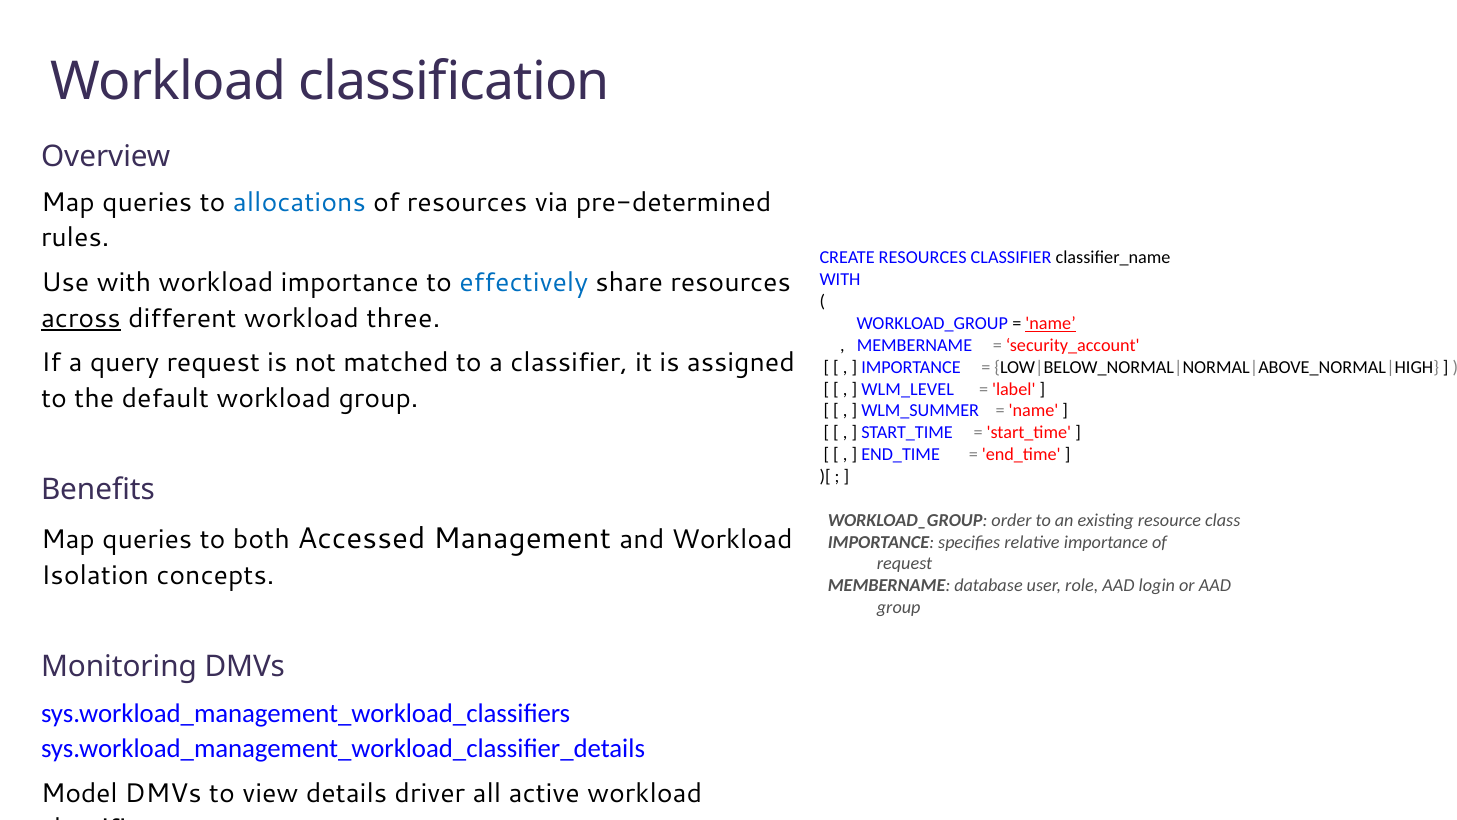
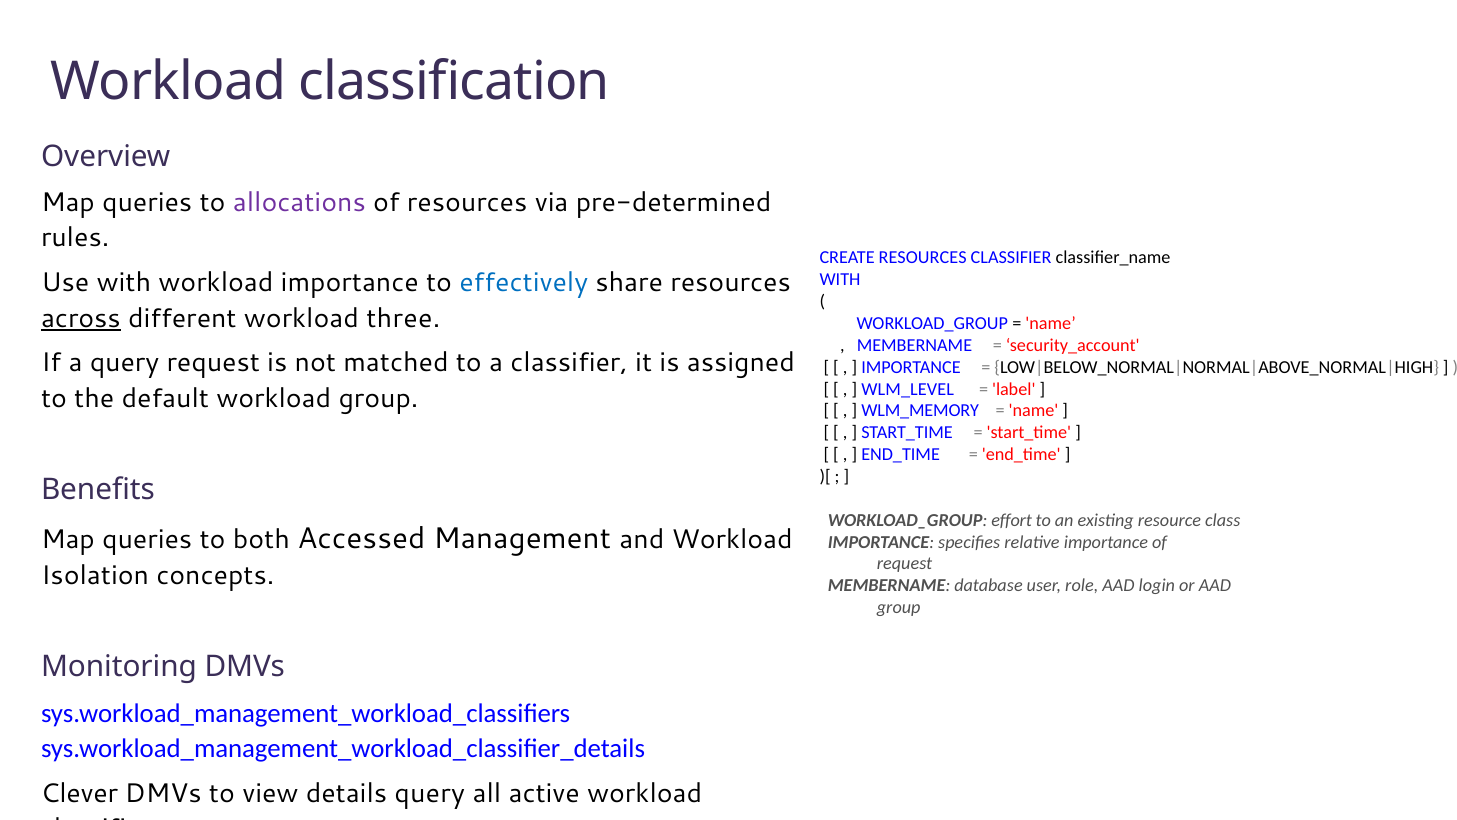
allocations colour: blue -> purple (299, 203)
name underline: present -> none (1051, 323)
WLM_SUMMER: WLM_SUMMER -> WLM_MEMORY (920, 411)
order: order -> effort (1012, 520)
Model: Model -> Clever (79, 793)
details driver: driver -> query (430, 793)
